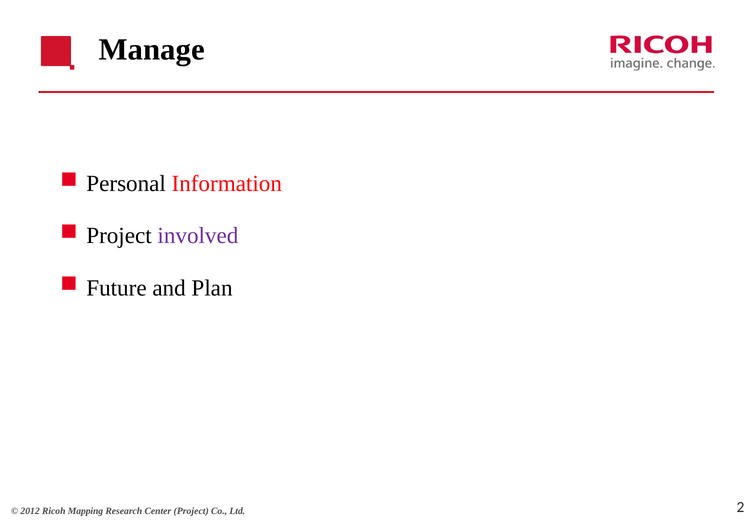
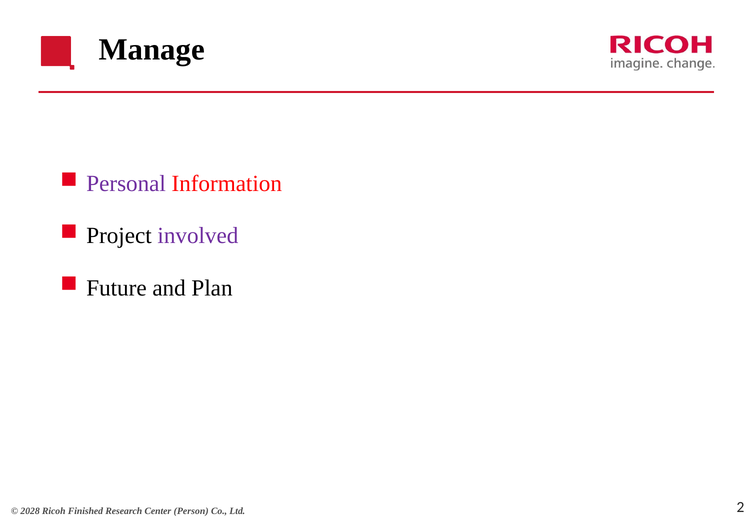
Personal colour: black -> purple (126, 184)
2012: 2012 -> 2028 (30, 511)
Mapping: Mapping -> Finished (85, 511)
Center Project: Project -> Person (191, 511)
